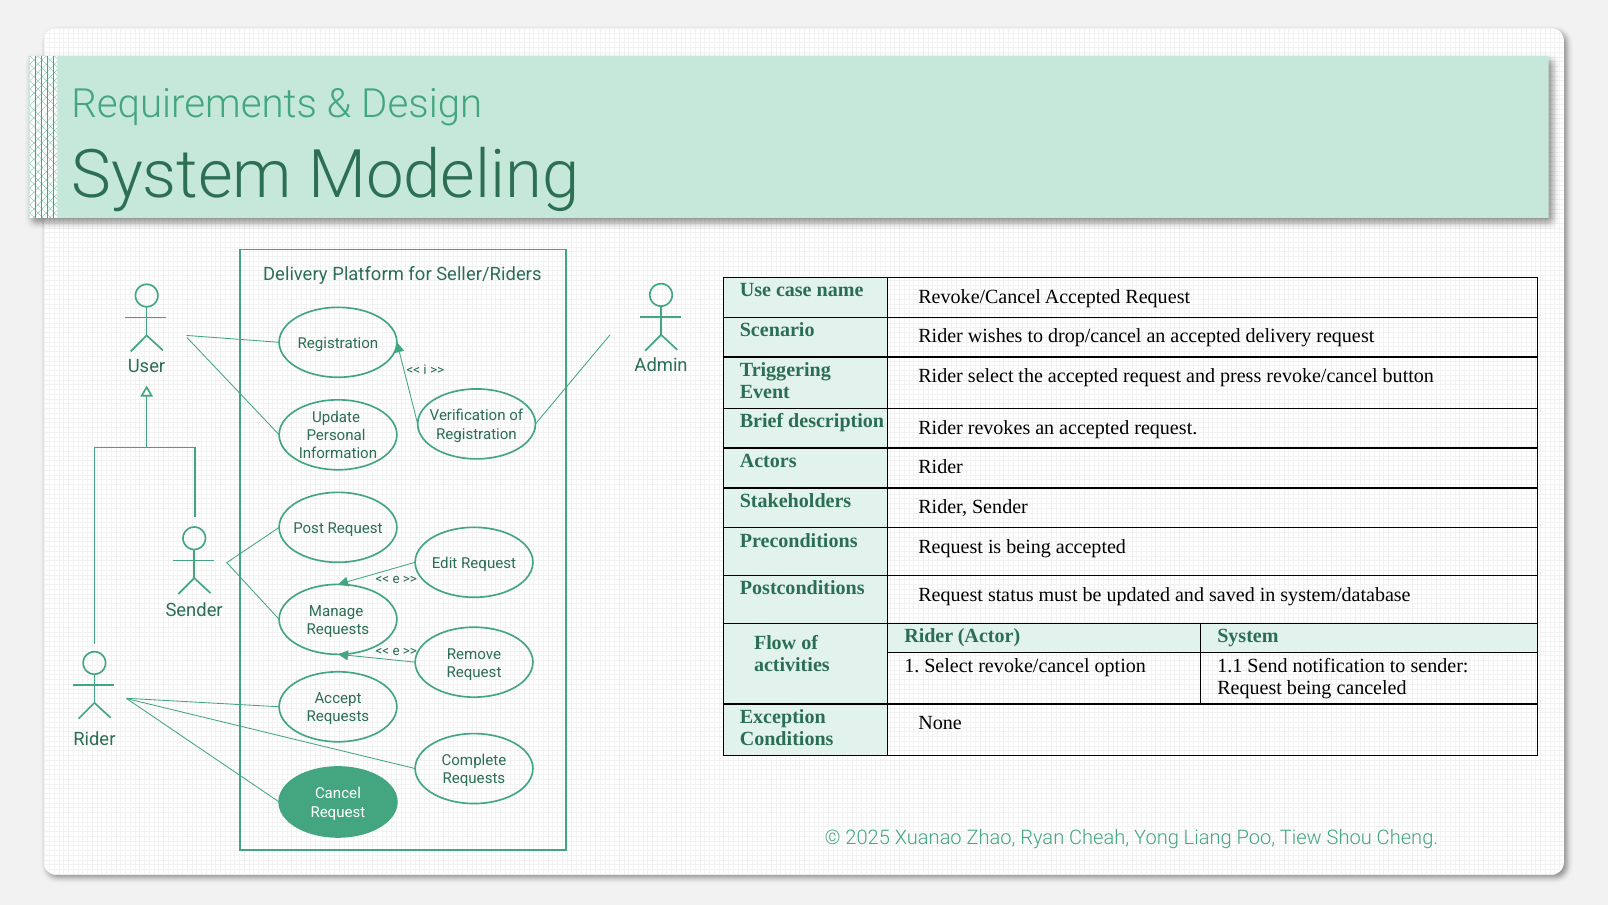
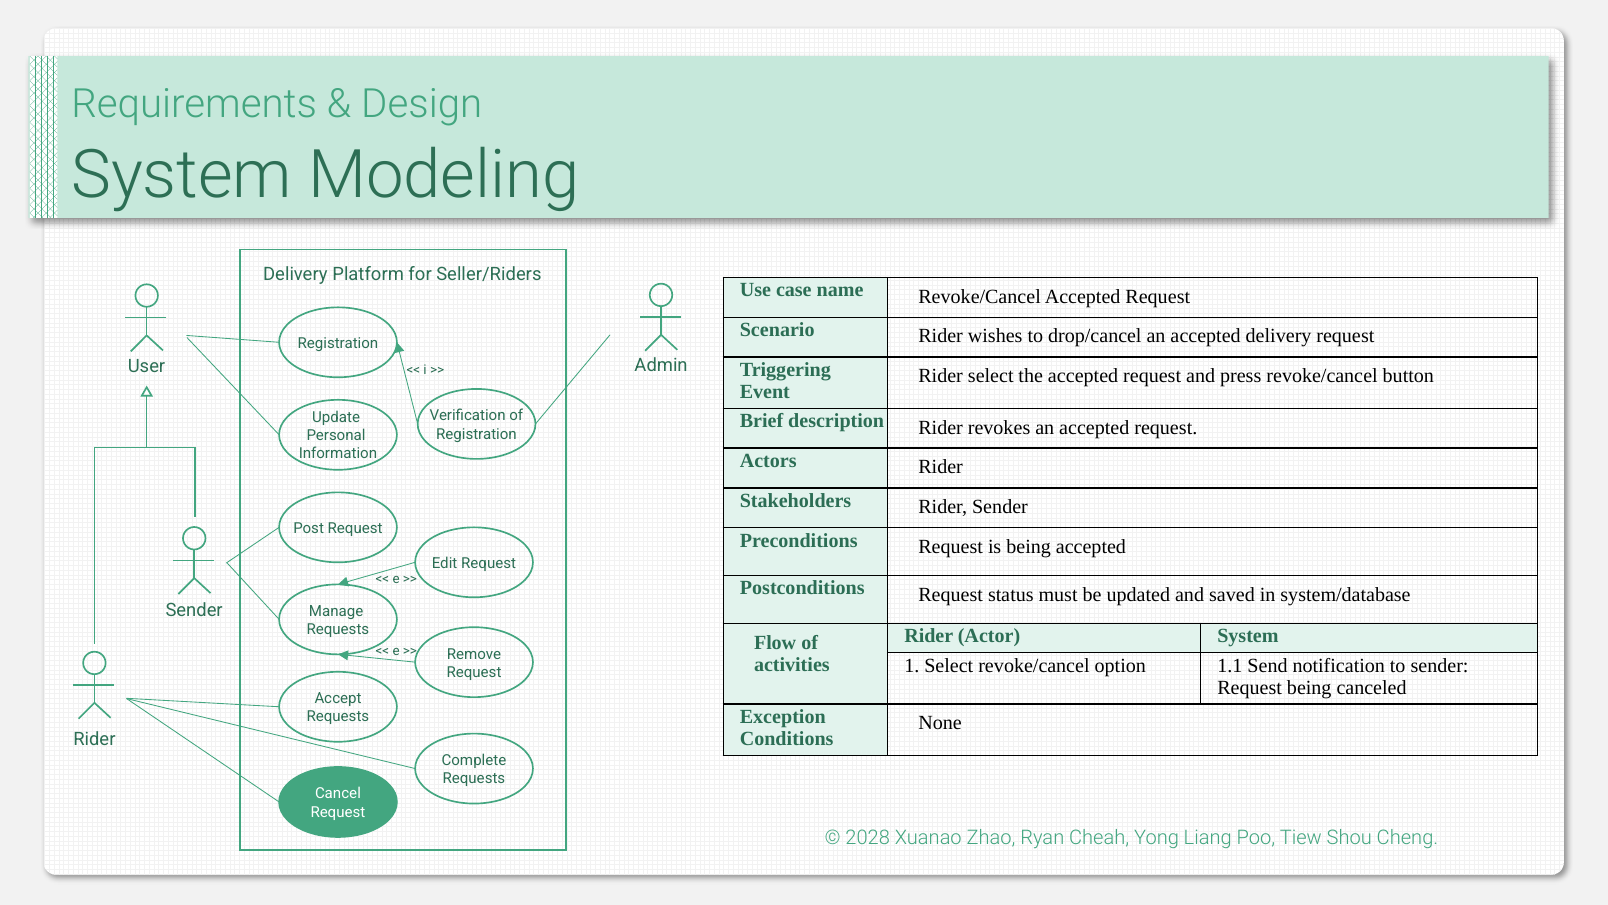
2025: 2025 -> 2028 (868, 838)
